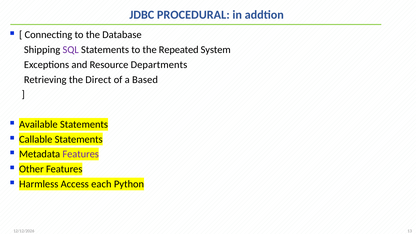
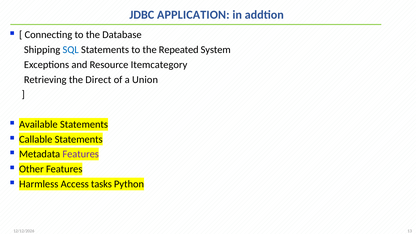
PROCEDURAL: PROCEDURAL -> APPLICATION (193, 15)
SQL colour: purple -> blue (71, 50)
Departments: Departments -> Itemcategory (159, 65)
Based: Based -> Union (145, 80)
each: each -> tasks (101, 184)
